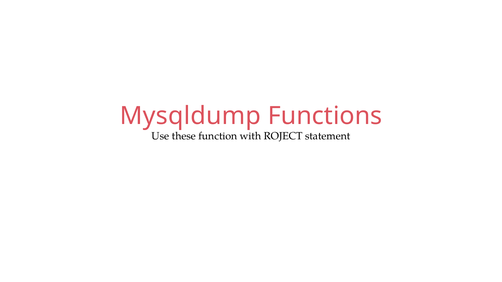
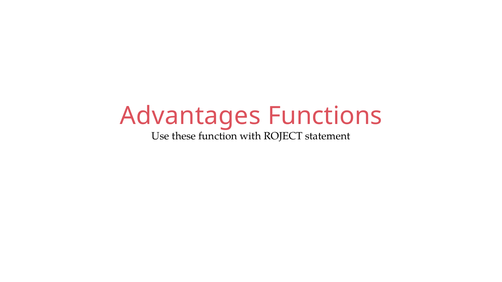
Mysqldump: Mysqldump -> Advantages (190, 116)
